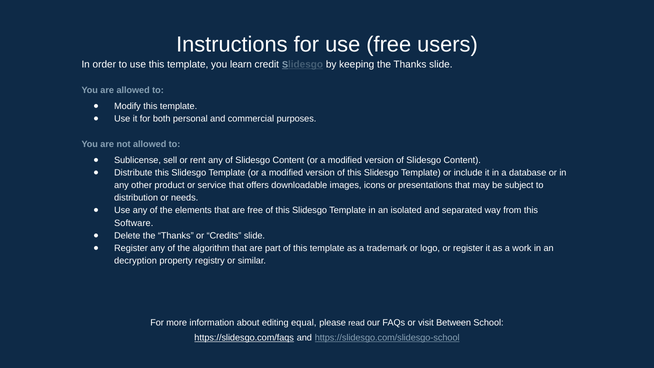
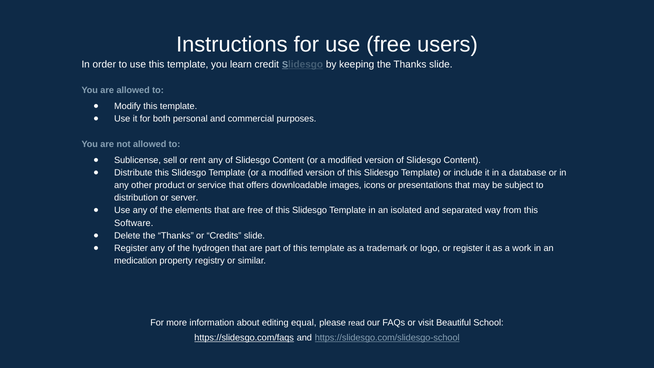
needs: needs -> server (185, 198)
algorithm: algorithm -> hydrogen (211, 248)
decryption: decryption -> medication (136, 261)
Between: Between -> Beautiful (454, 323)
